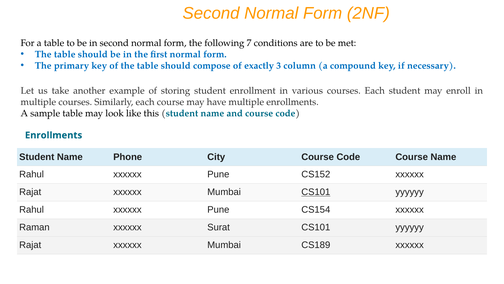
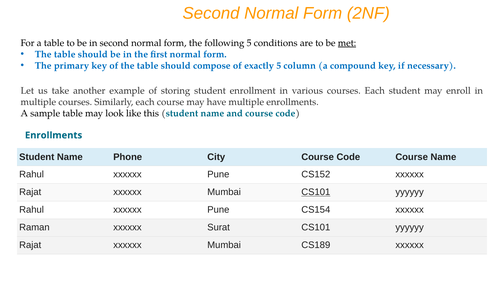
following 7: 7 -> 5 (249, 43)
met underline: none -> present (347, 43)
exactly 3: 3 -> 5 (279, 66)
